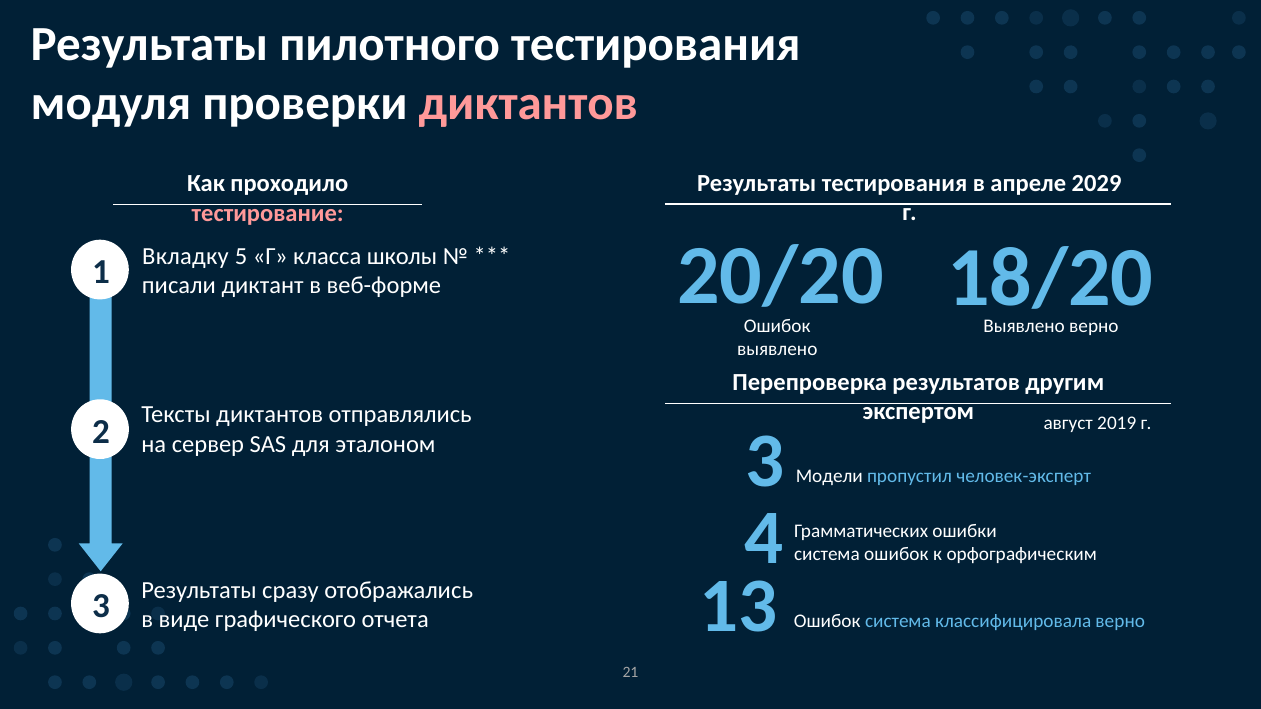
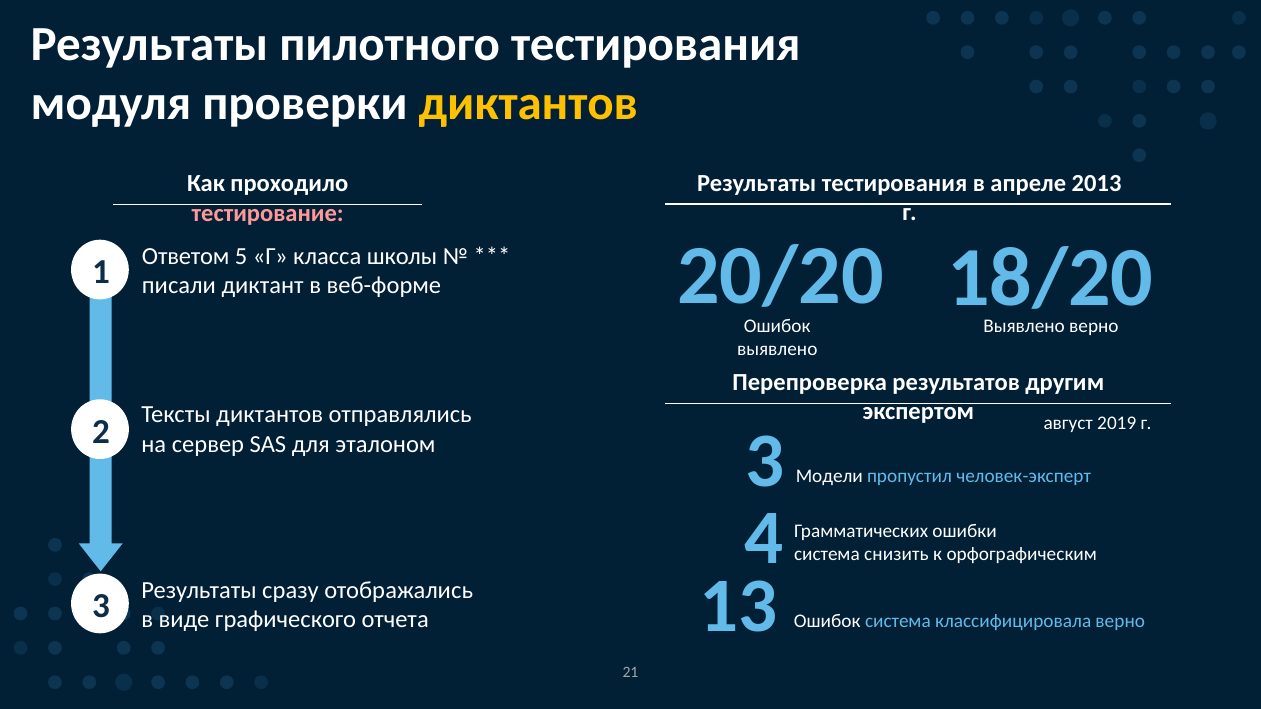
диктантов colour: pink -> yellow (528, 103)
2029: 2029 -> 2013 (1097, 183)
Вкладку: Вкладку -> Ответом (186, 256)
система ошибок: ошибок -> снизить (896, 554)
